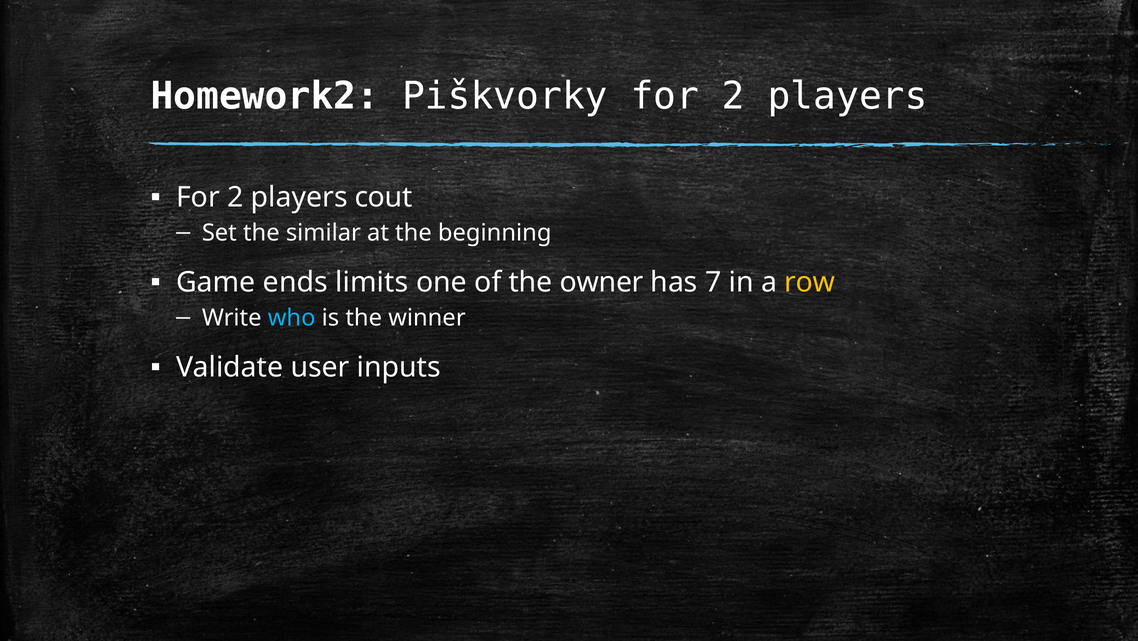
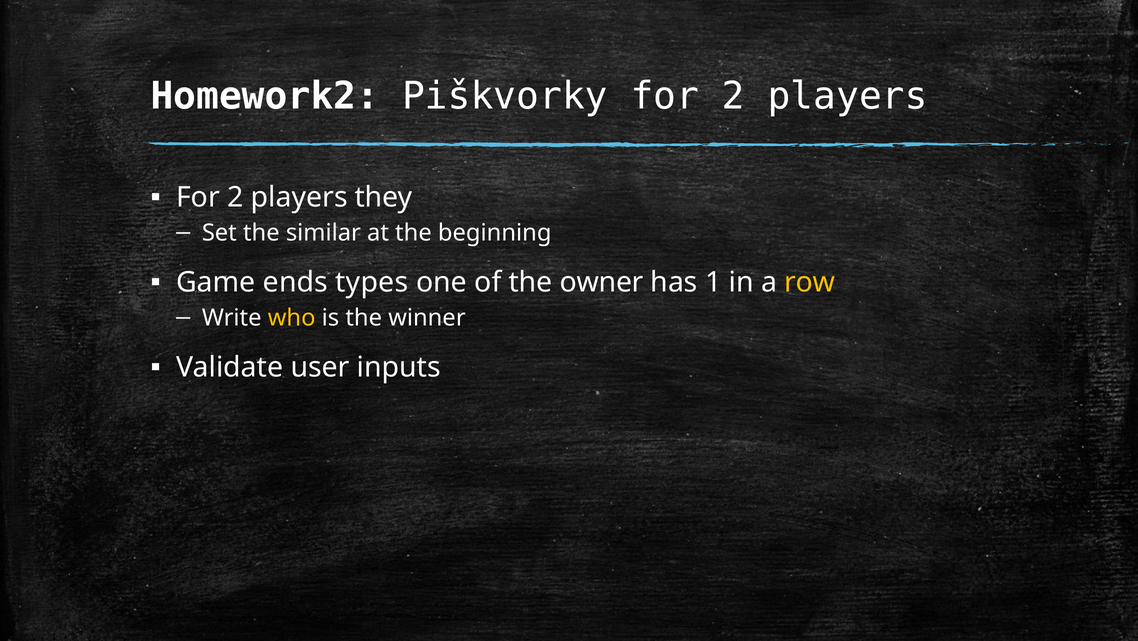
cout: cout -> they (384, 197)
limits: limits -> types (372, 282)
7: 7 -> 1 (713, 282)
who colour: light blue -> yellow (292, 317)
